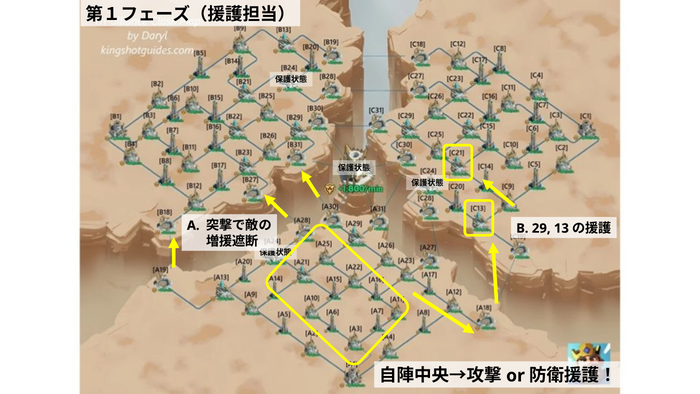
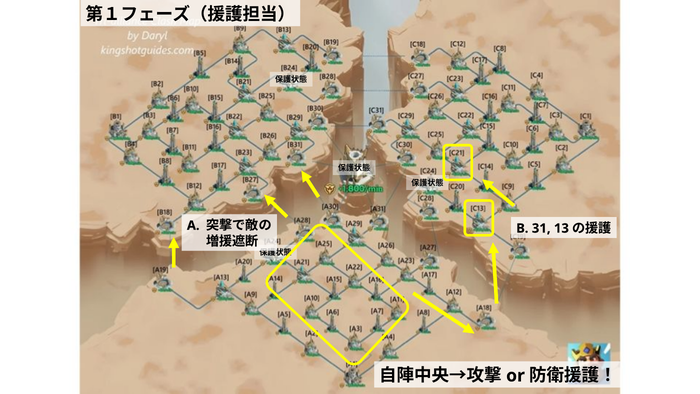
29: 29 -> 31 (541, 228)
